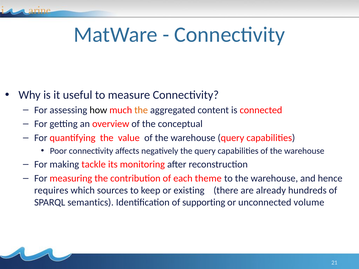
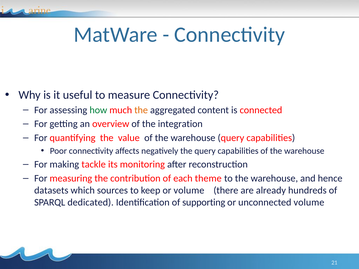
how colour: black -> green (98, 110)
conceptual: conceptual -> integration (180, 124)
requires: requires -> datasets (51, 190)
or existing: existing -> volume (189, 190)
semantics: semantics -> dedicated (91, 202)
